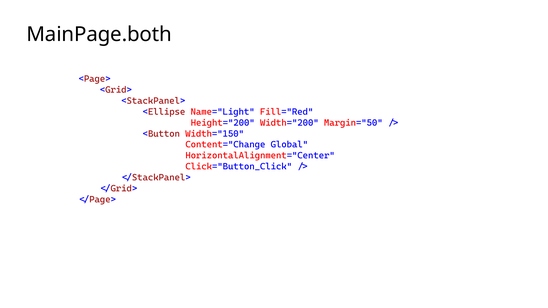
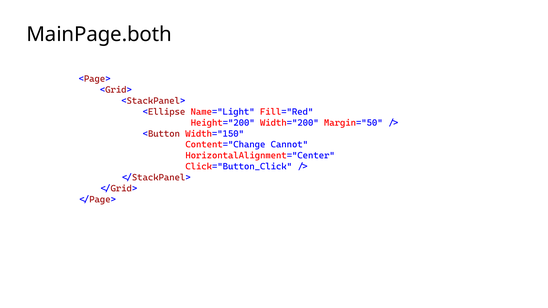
Global: Global -> Cannot (289, 145)
